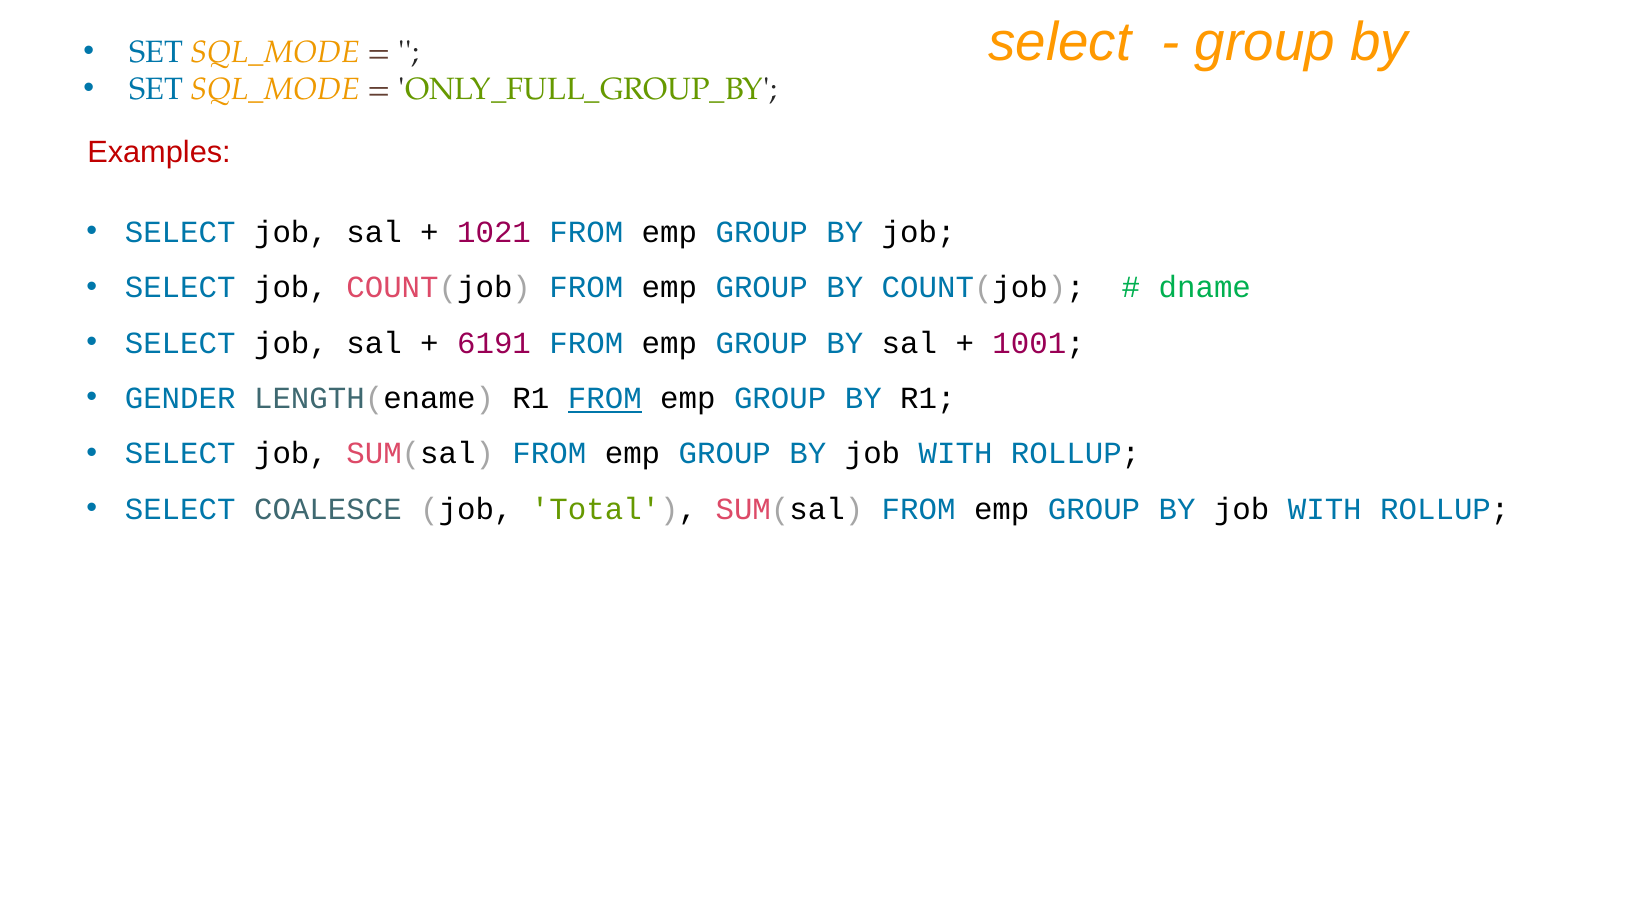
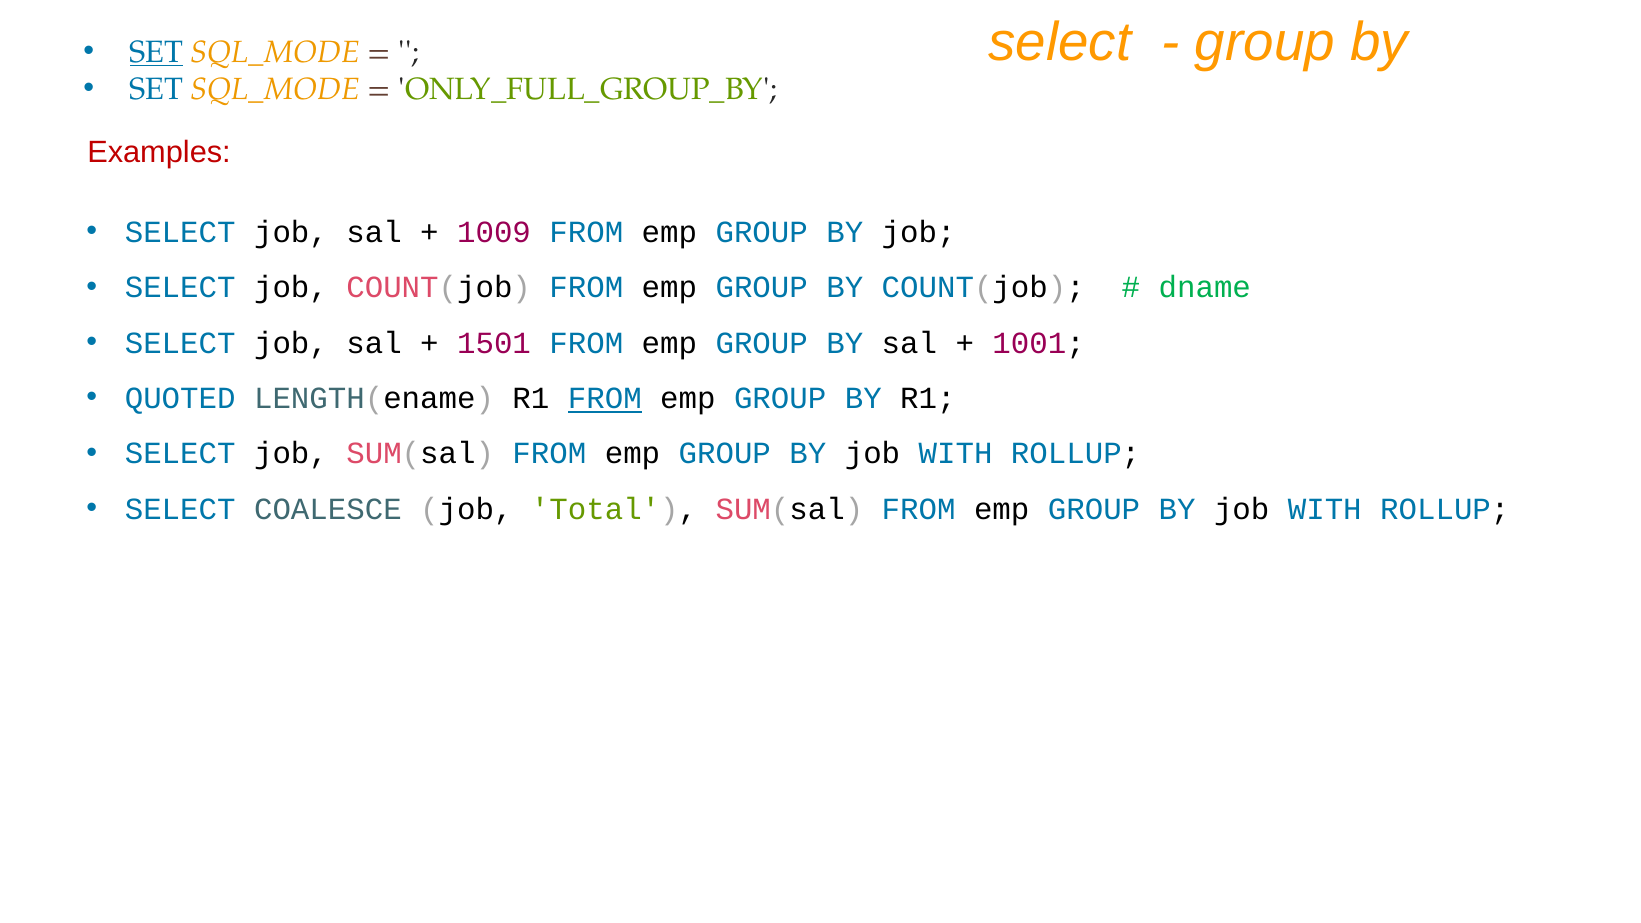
SET underline: none -> present (156, 52)
1021: 1021 -> 1009 (494, 232)
6191: 6191 -> 1501 (494, 343)
GENDER: GENDER -> QUOTED (180, 398)
